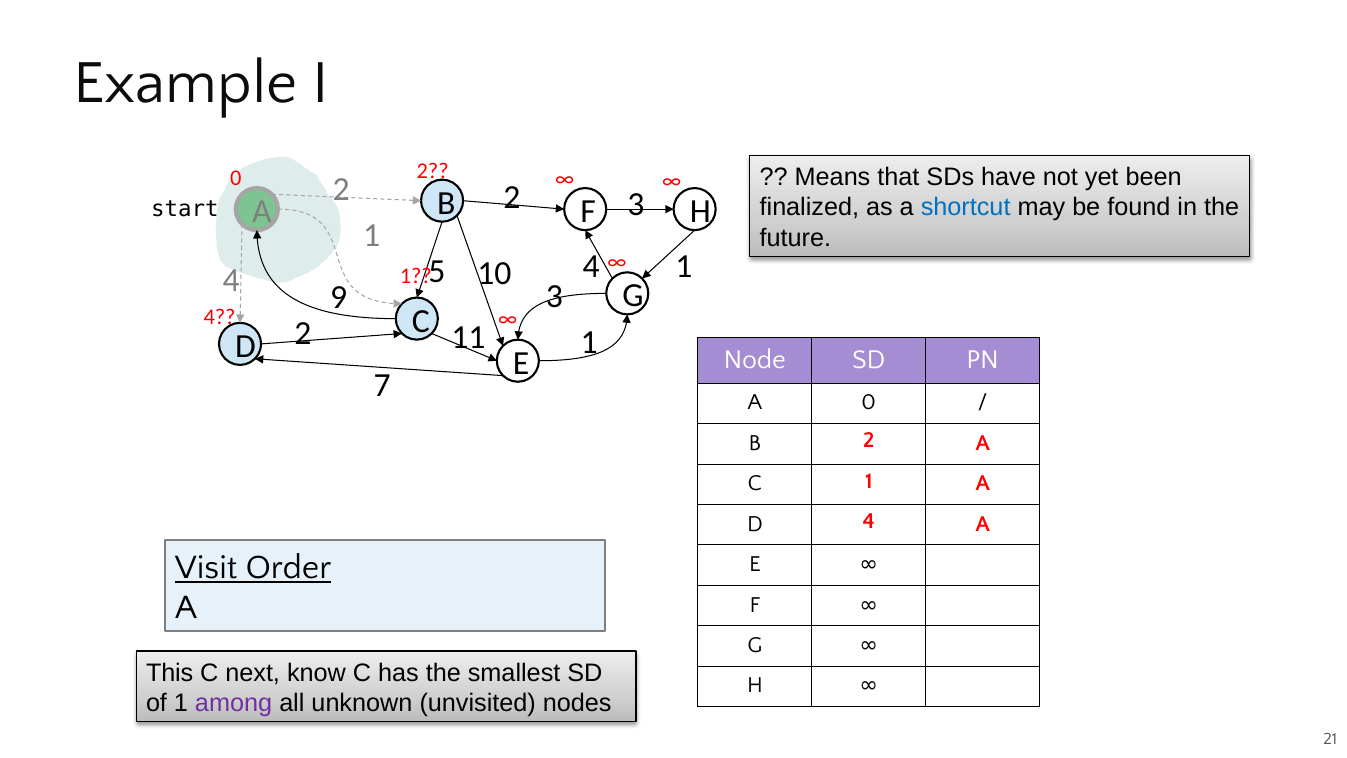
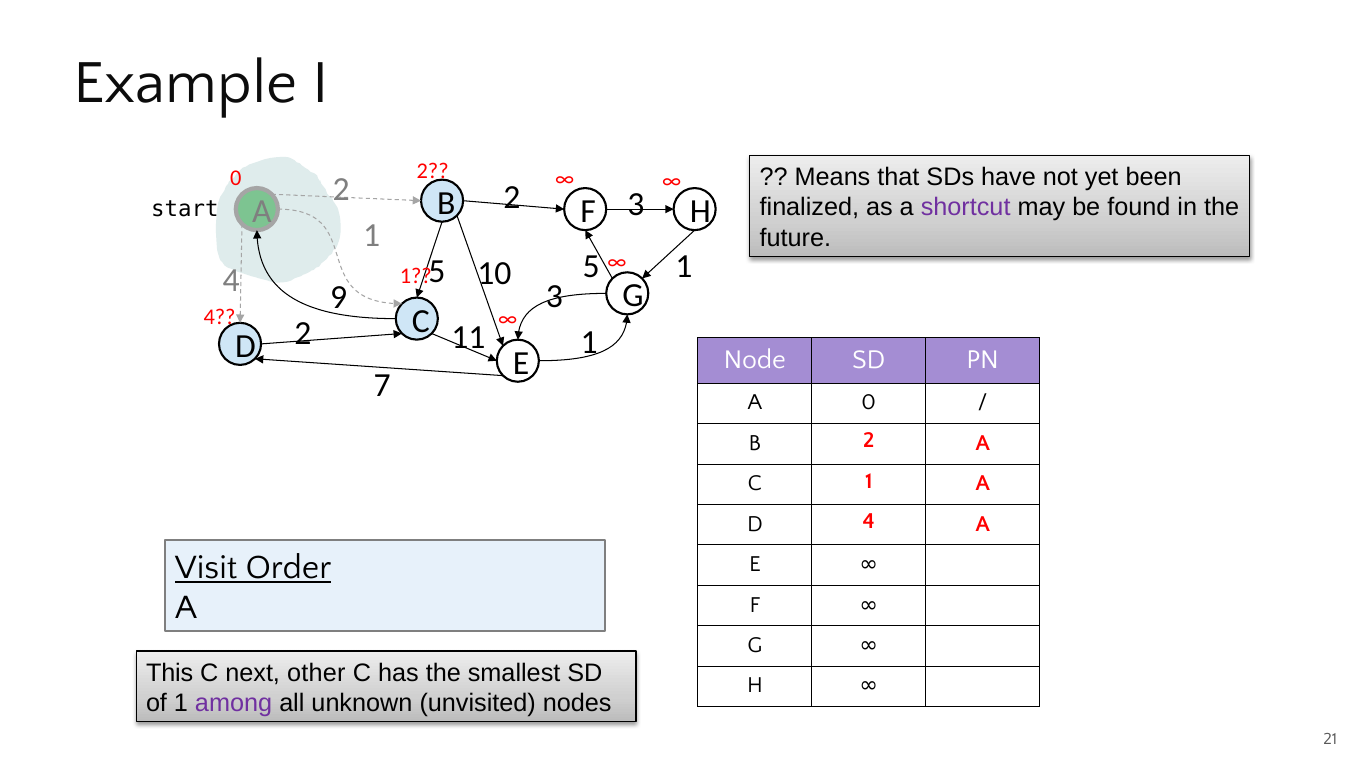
shortcut colour: blue -> purple (966, 207)
10 4: 4 -> 5 (591, 266)
know: know -> other (316, 673)
